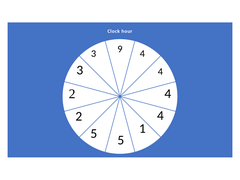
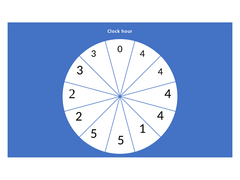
9: 9 -> 0 (120, 49)
